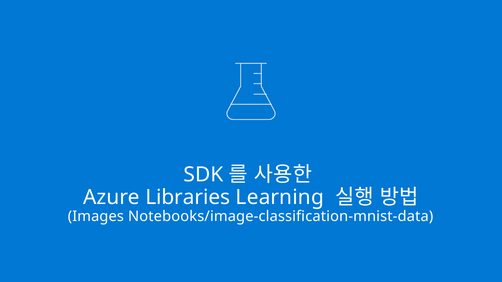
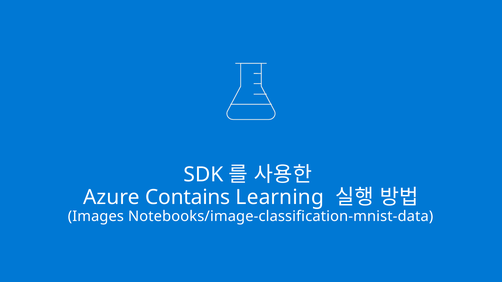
Libraries: Libraries -> Contains (188, 198)
